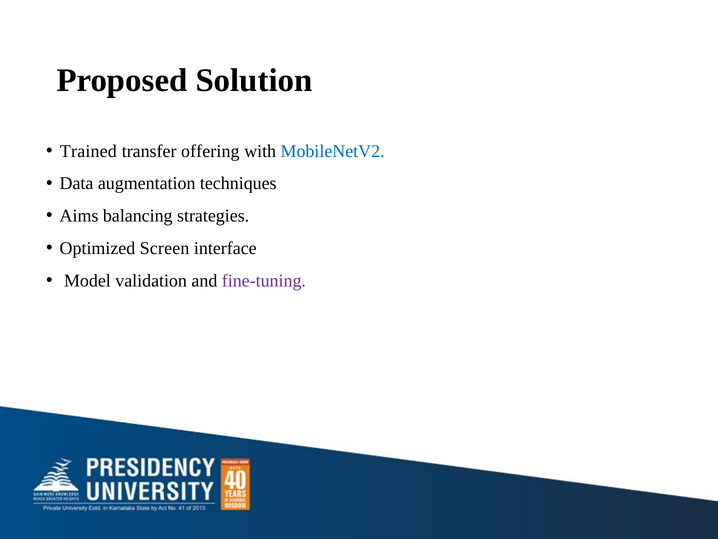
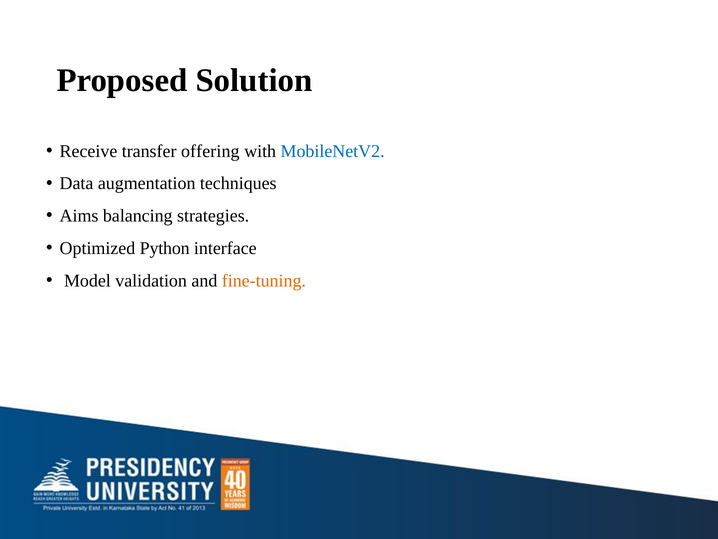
Trained: Trained -> Receive (88, 151)
Screen: Screen -> Python (165, 248)
fine-tuning colour: purple -> orange (264, 280)
